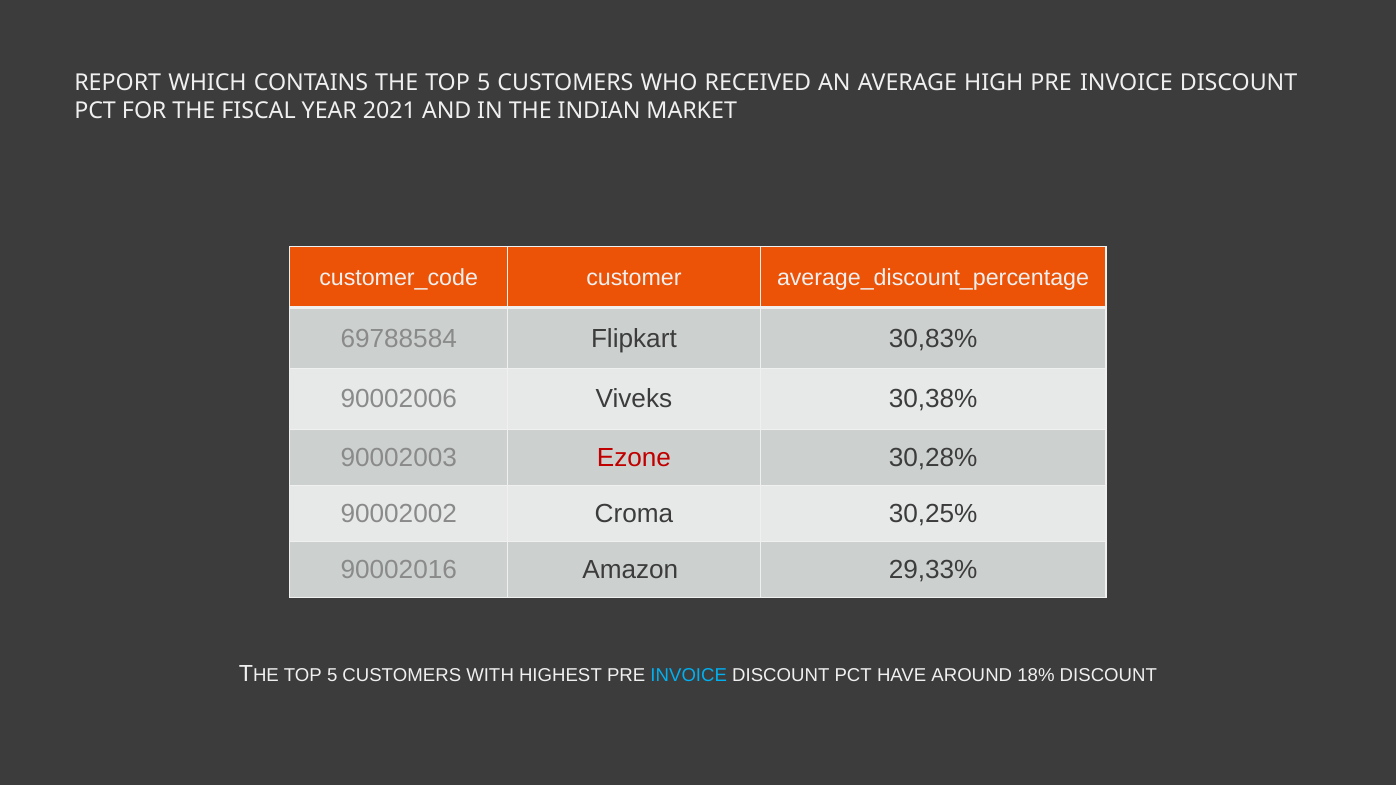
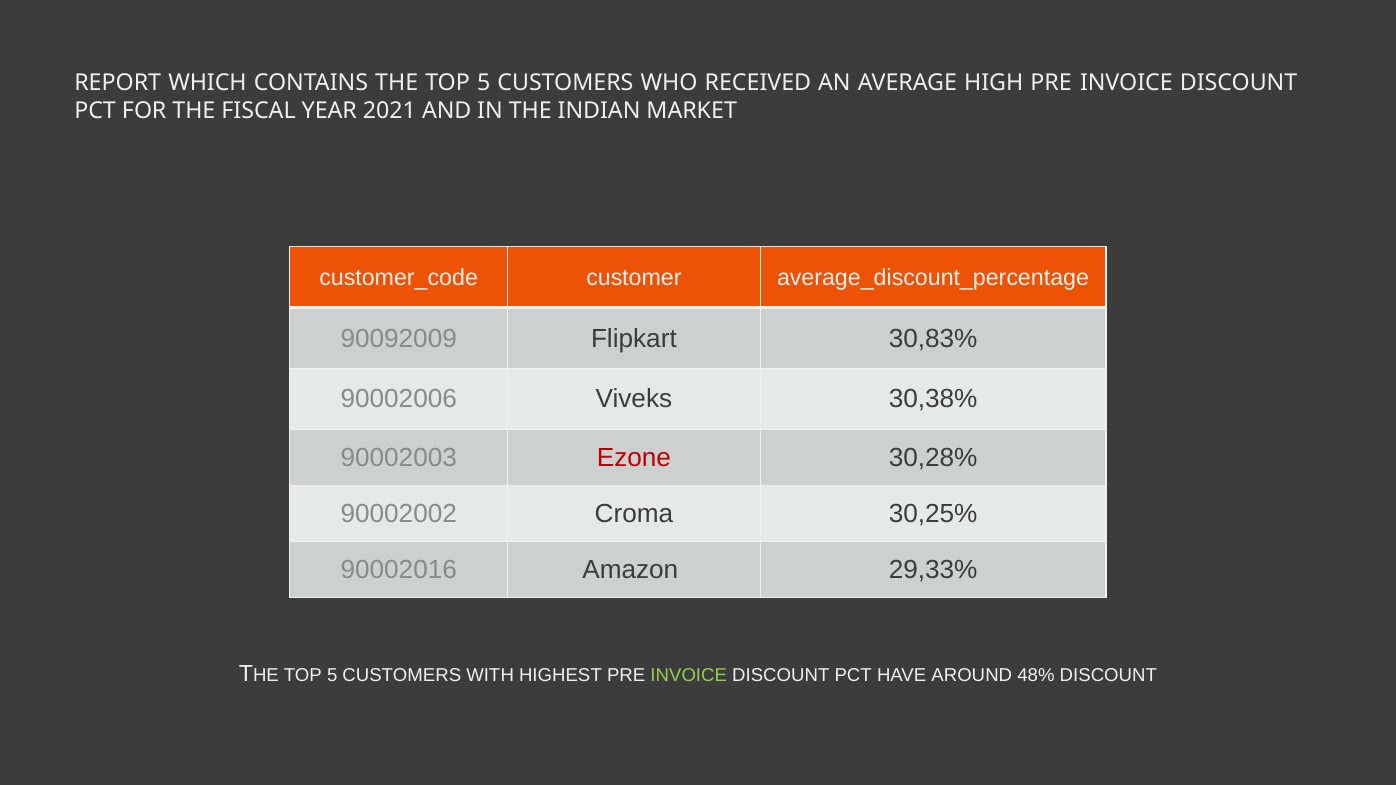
69788584: 69788584 -> 90092009 (399, 339)
INVOICE colour: light blue -> light green (689, 676)
18%: 18% -> 48% (1036, 676)
